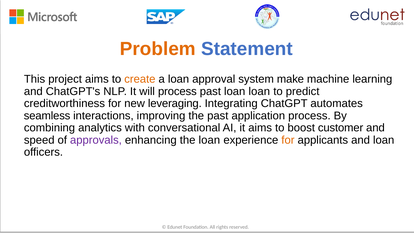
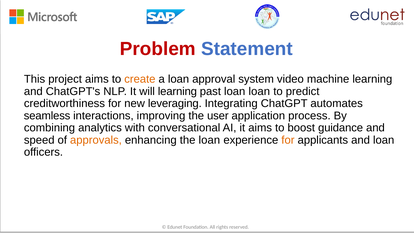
Problem colour: orange -> red (158, 49)
make: make -> video (290, 79)
will process: process -> learning (177, 91)
the past: past -> user (218, 116)
customer: customer -> guidance (341, 128)
approvals colour: purple -> orange (96, 140)
